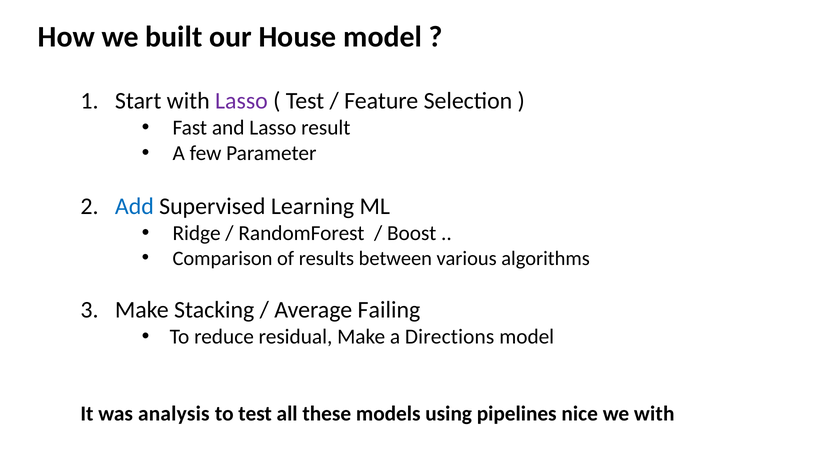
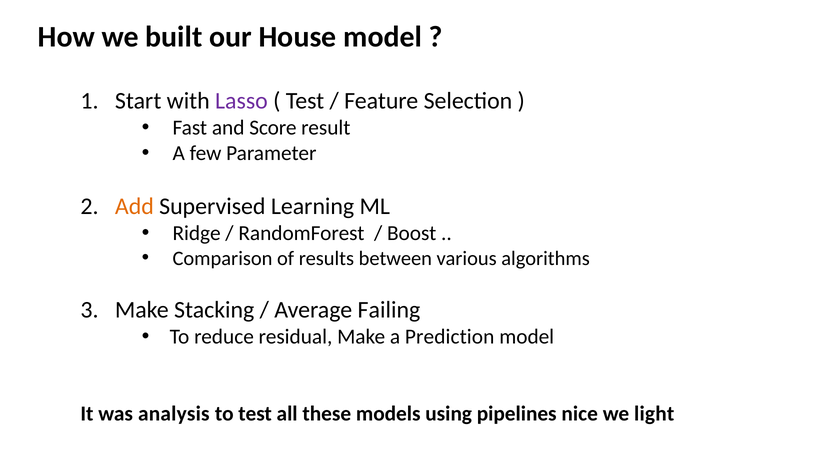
and Lasso: Lasso -> Score (273, 128)
Add colour: blue -> orange (134, 206)
Directions: Directions -> Prediction (450, 336)
we with: with -> light (654, 413)
